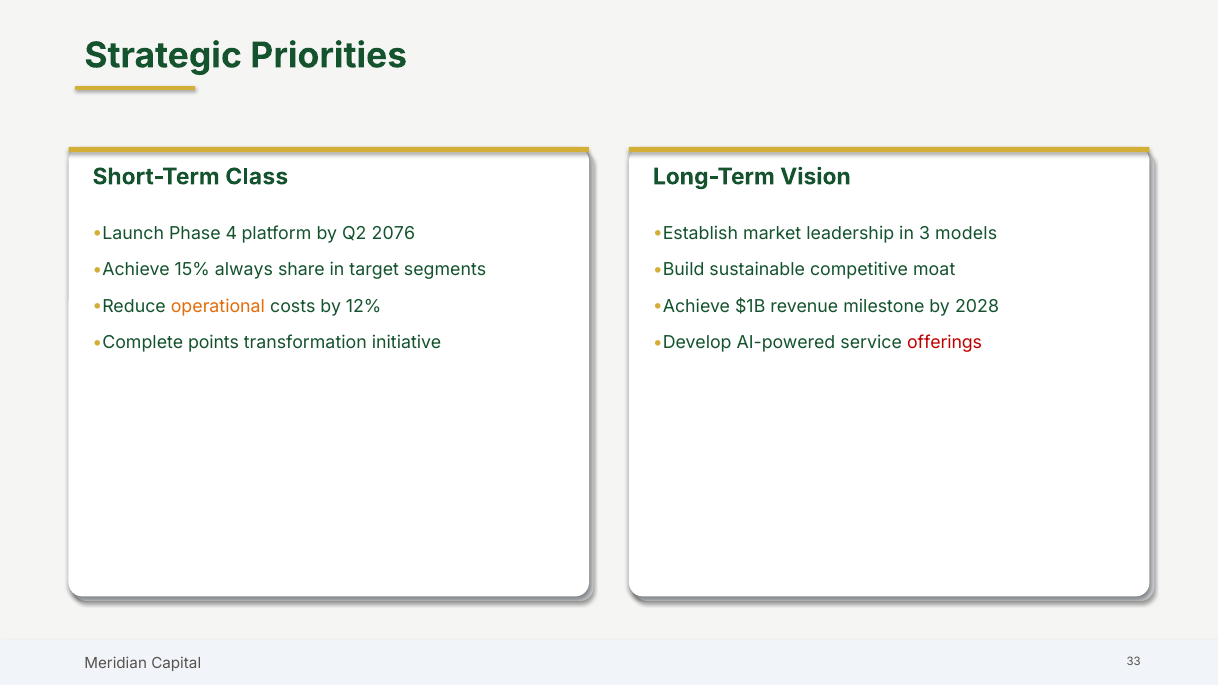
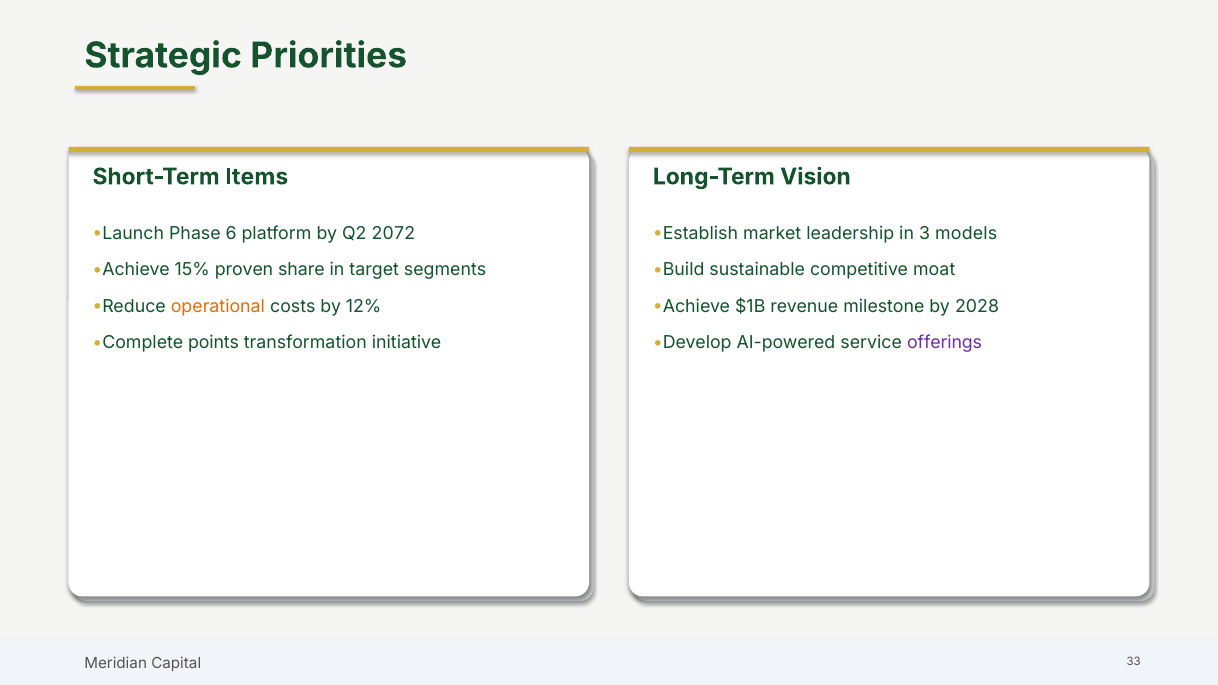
Class: Class -> Items (257, 177)
4: 4 -> 6 (231, 233)
2076: 2076 -> 2072 (393, 233)
always: always -> proven (244, 270)
offerings colour: red -> purple (945, 343)
